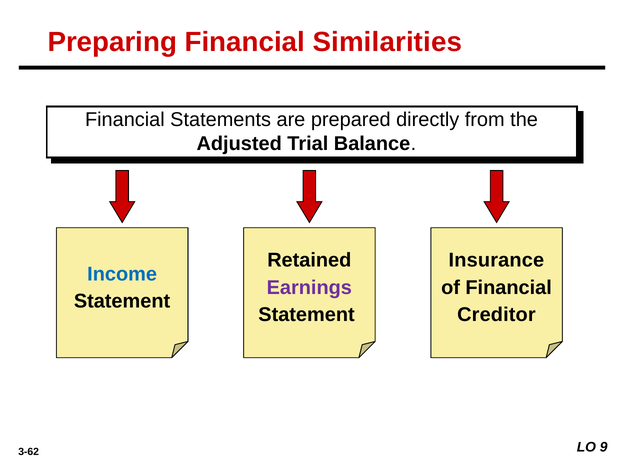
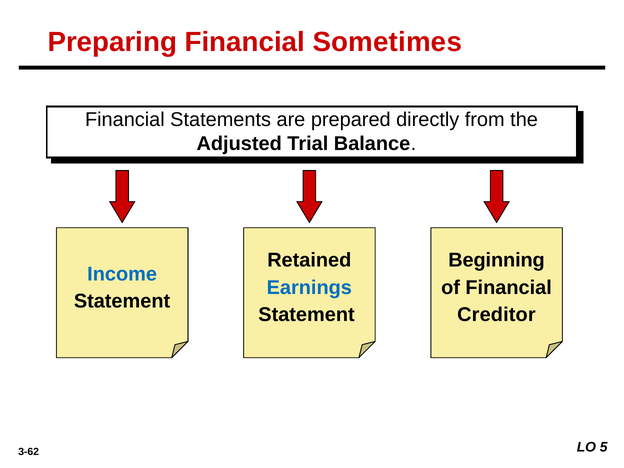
Similarities: Similarities -> Sometimes (387, 42)
Insurance: Insurance -> Beginning (497, 260)
Earnings colour: purple -> blue (309, 288)
9: 9 -> 5 (604, 447)
